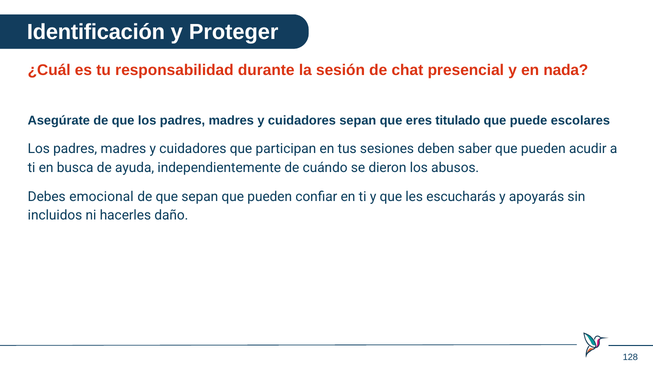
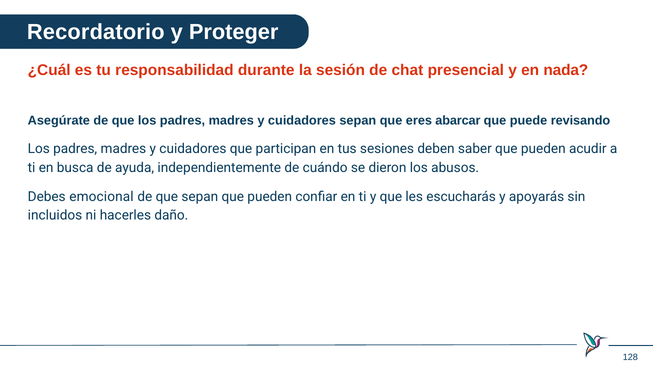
Identificación: Identificación -> Recordatorio (96, 32)
titulado: titulado -> abarcar (458, 120)
escolares: escolares -> revisando (580, 120)
